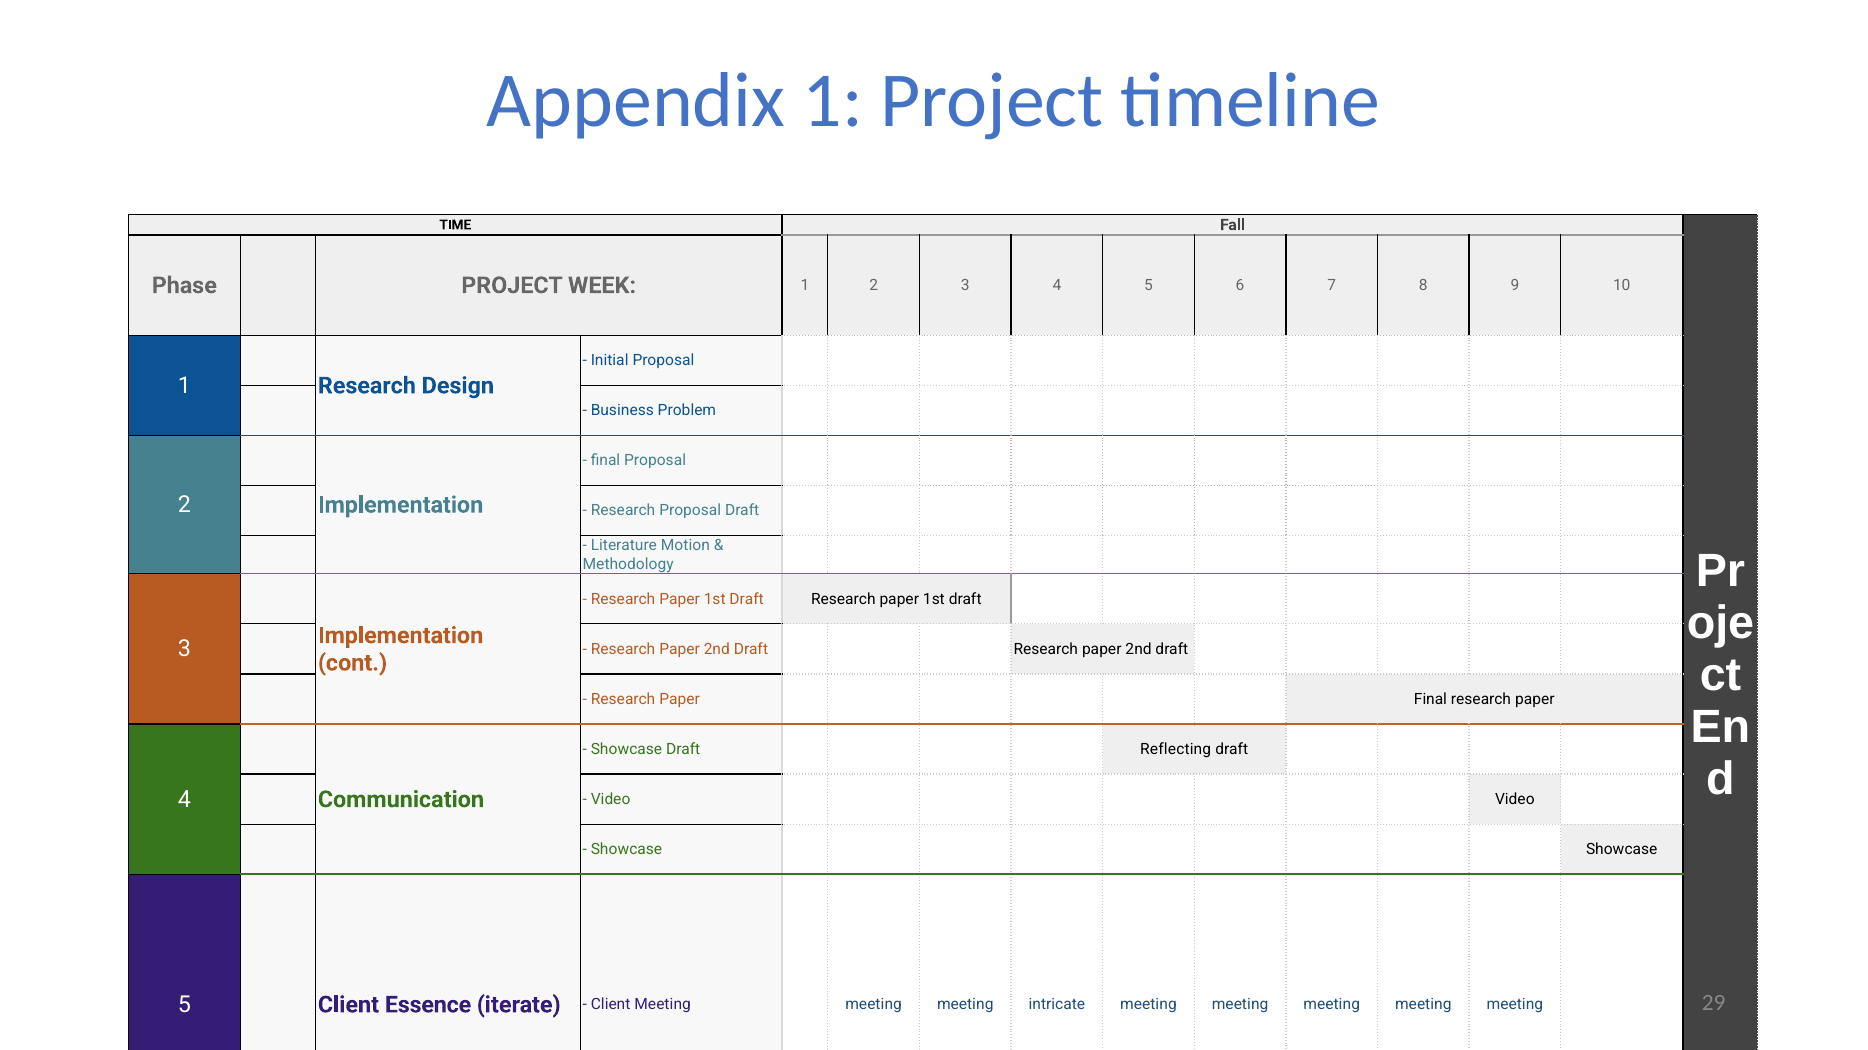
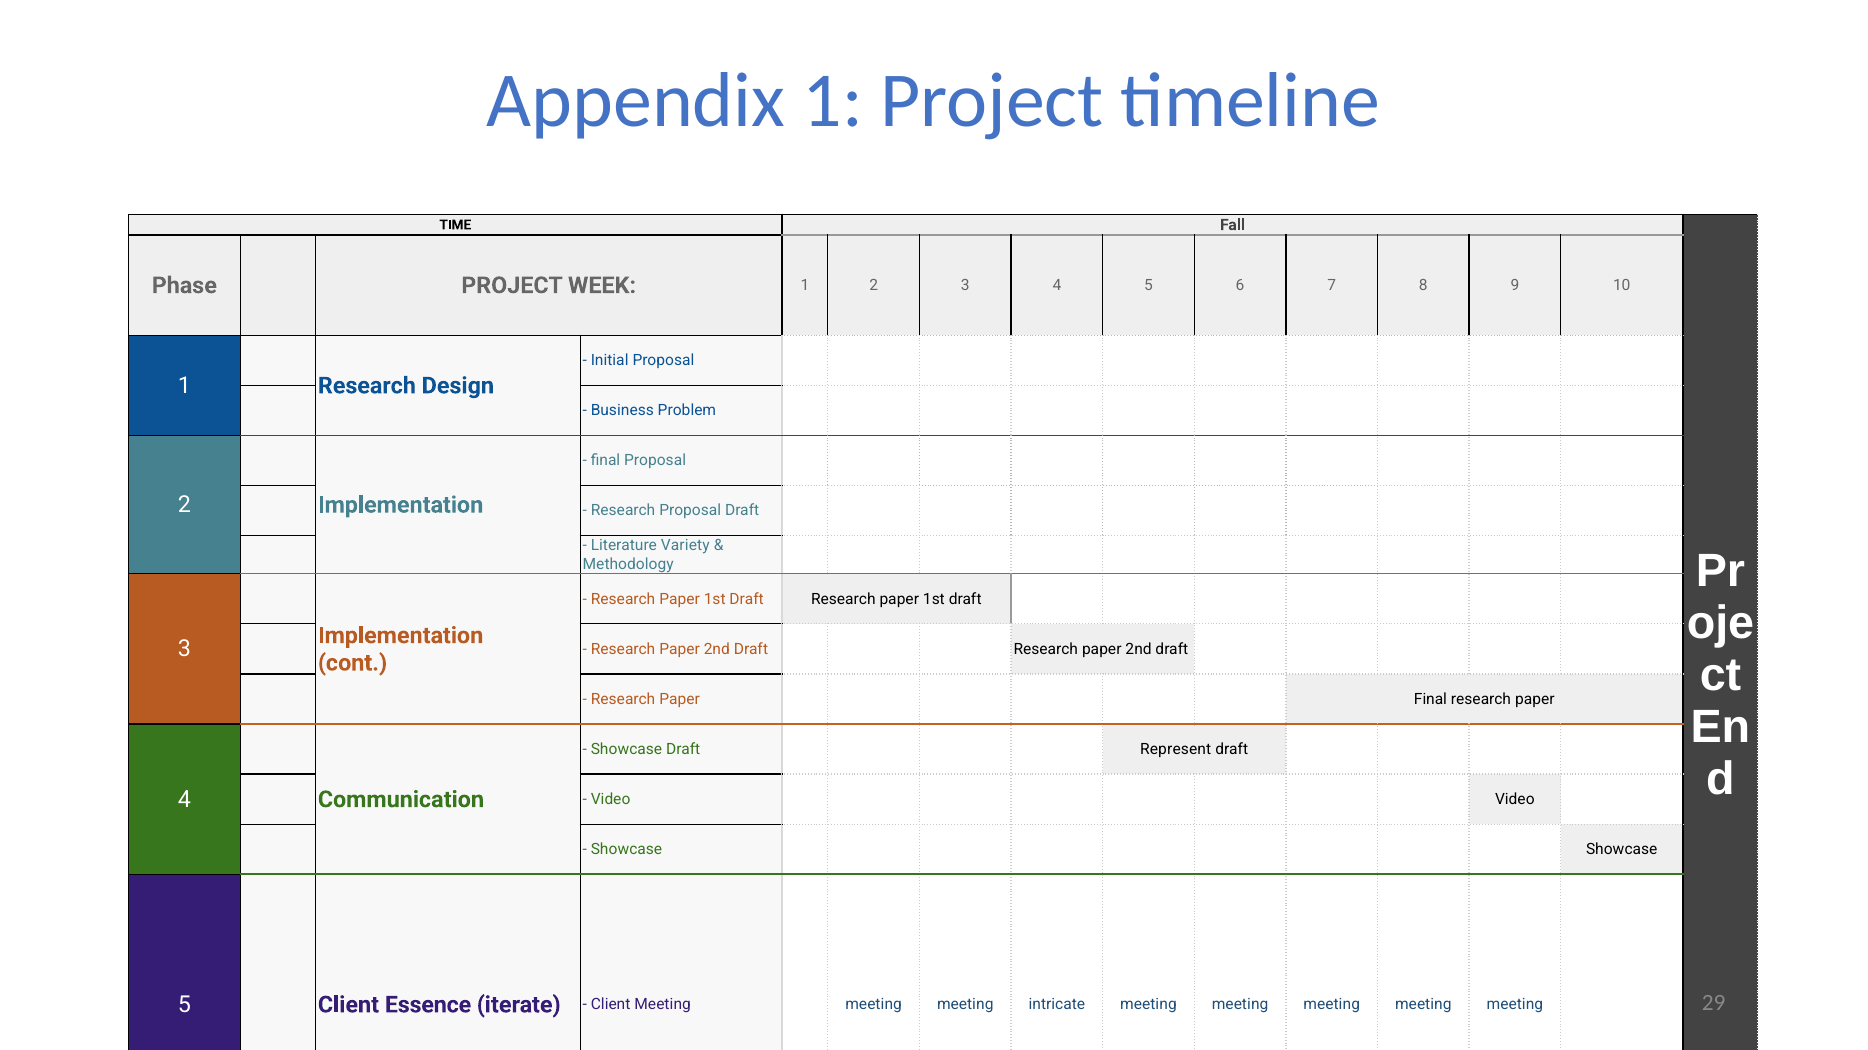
Motion: Motion -> Variety (685, 546)
Reflecting: Reflecting -> Represent (1176, 750)
